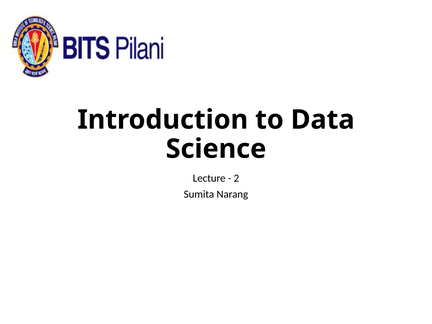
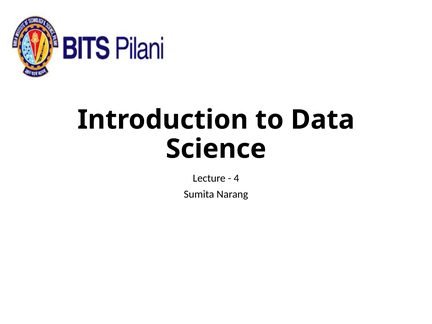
2: 2 -> 4 (236, 178)
